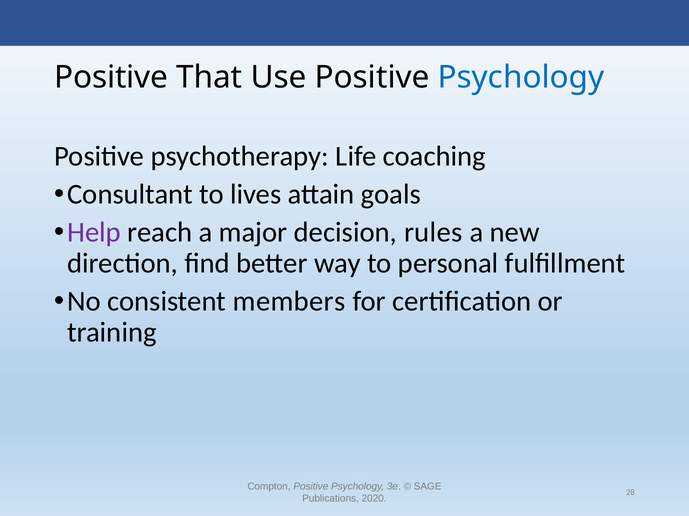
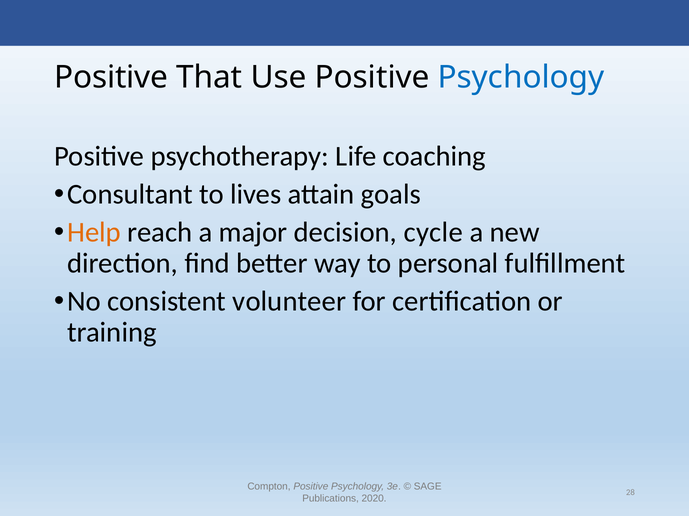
Help colour: purple -> orange (94, 233)
rules: rules -> cycle (433, 233)
members: members -> volunteer (289, 302)
